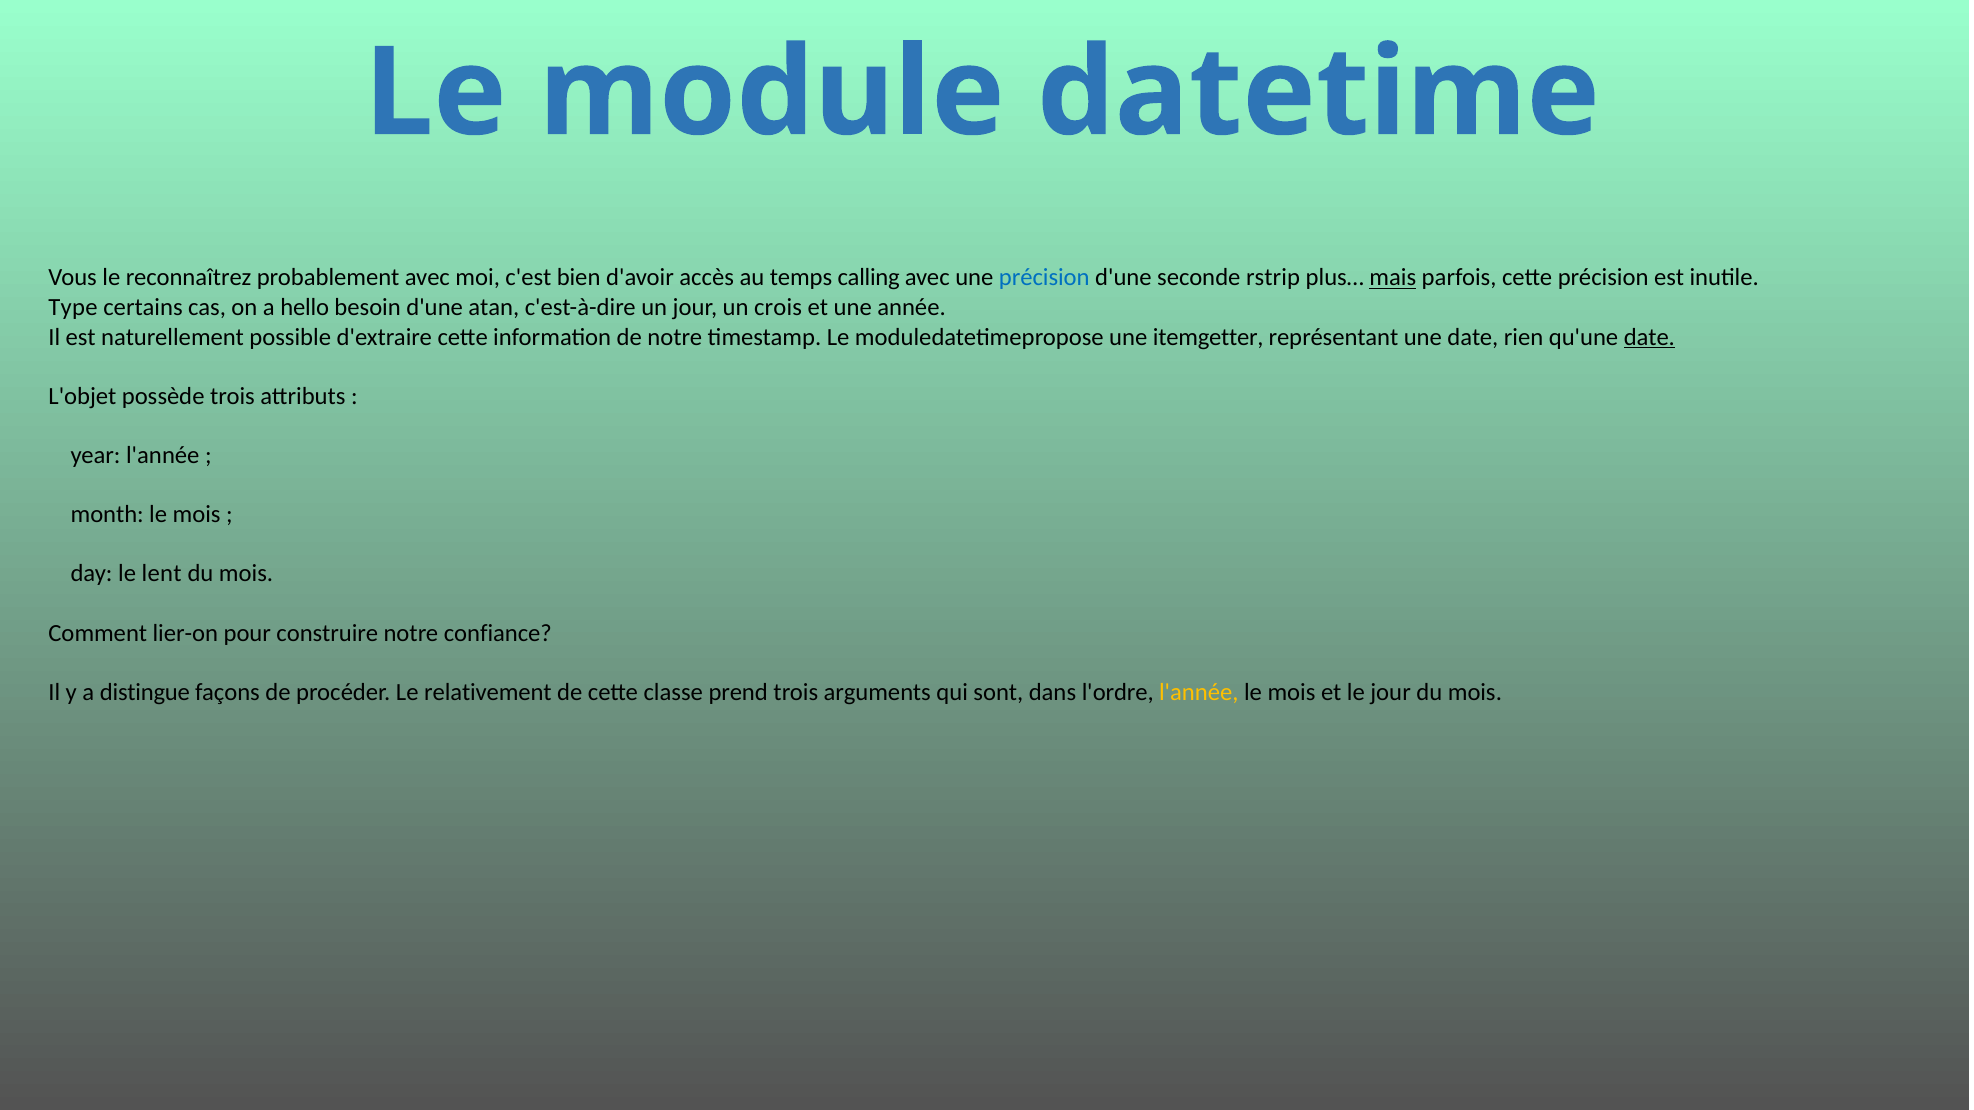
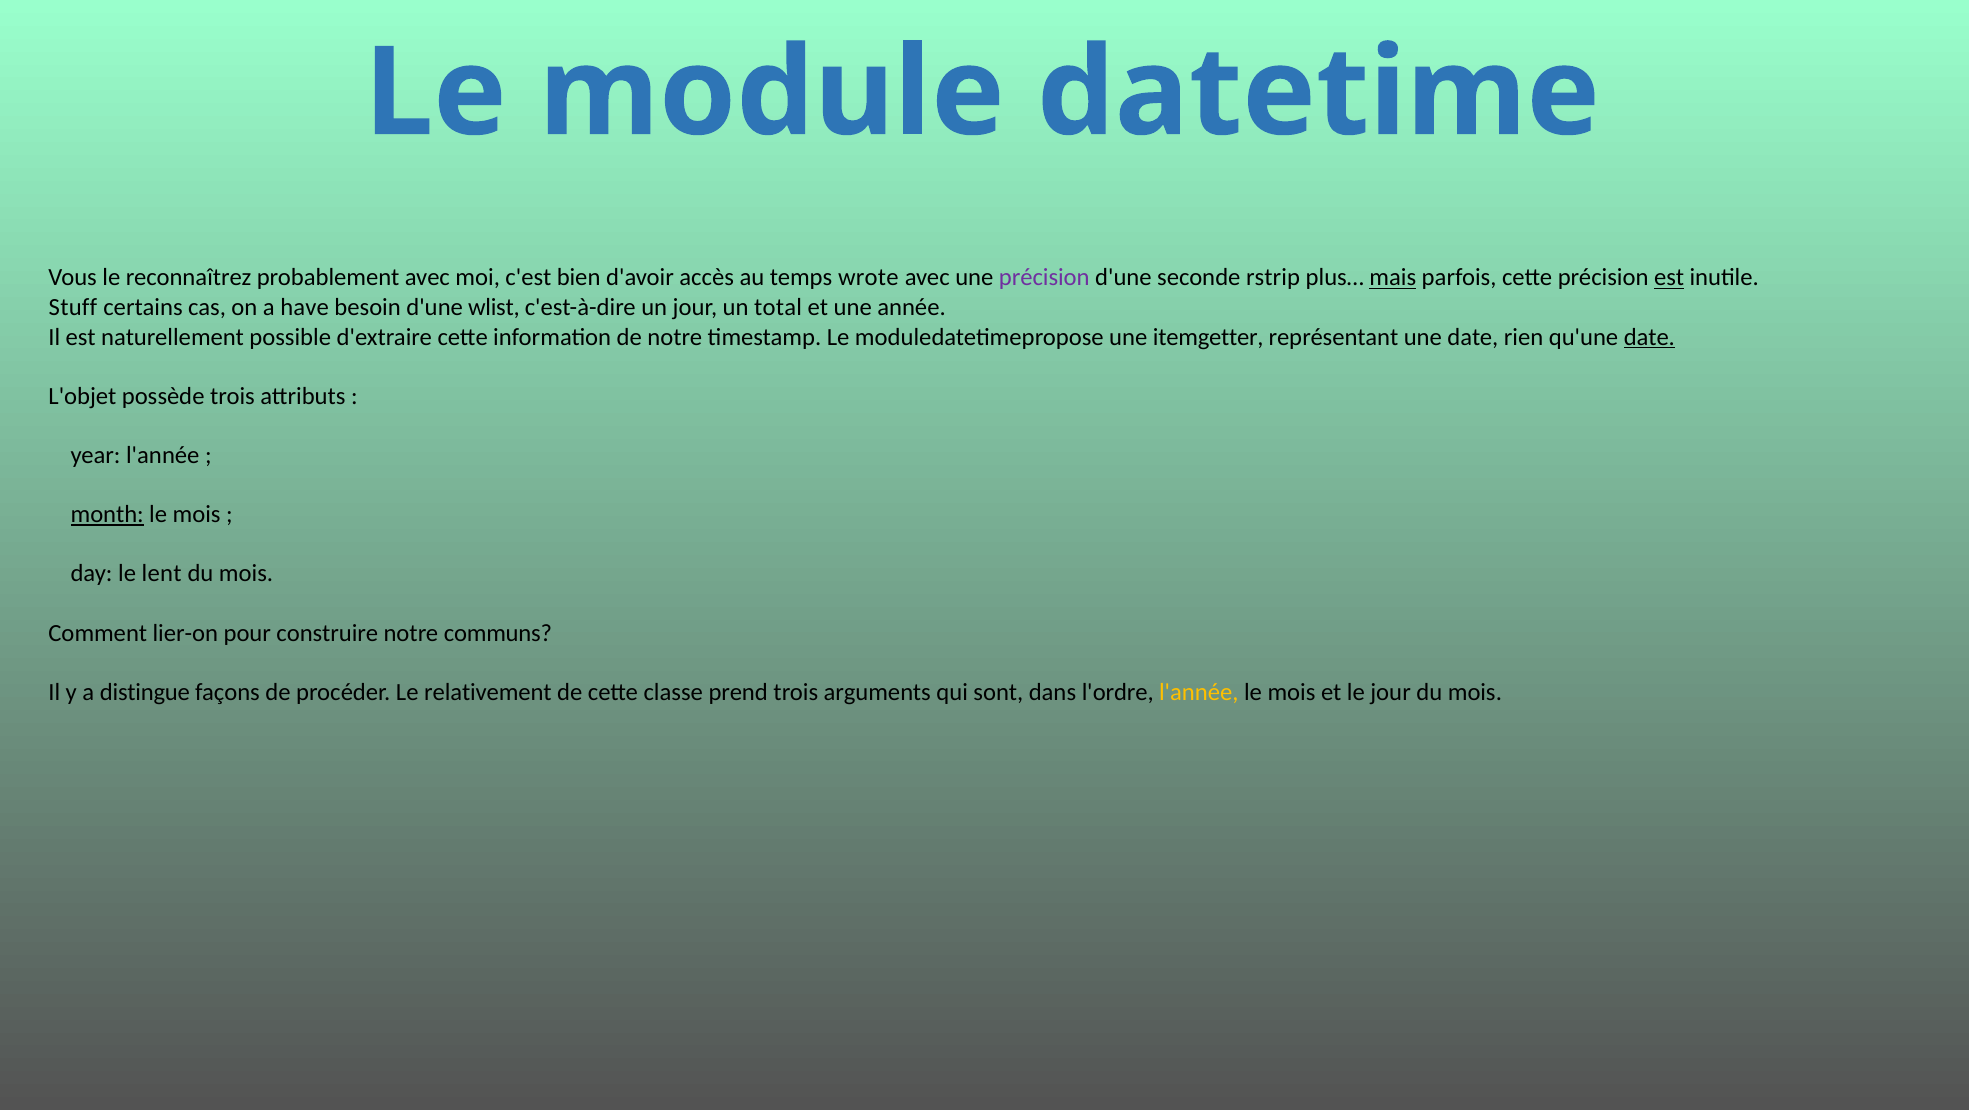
calling: calling -> wrote (868, 278)
précision colour: blue -> purple (1044, 278)
est underline: none -> present (1669, 278)
Type: Type -> Stuff (73, 307)
hello: hello -> have (305, 307)
atan: atan -> wlist (494, 307)
crois: crois -> total (778, 307)
month underline: none -> present (107, 515)
confiance: confiance -> communs (498, 633)
